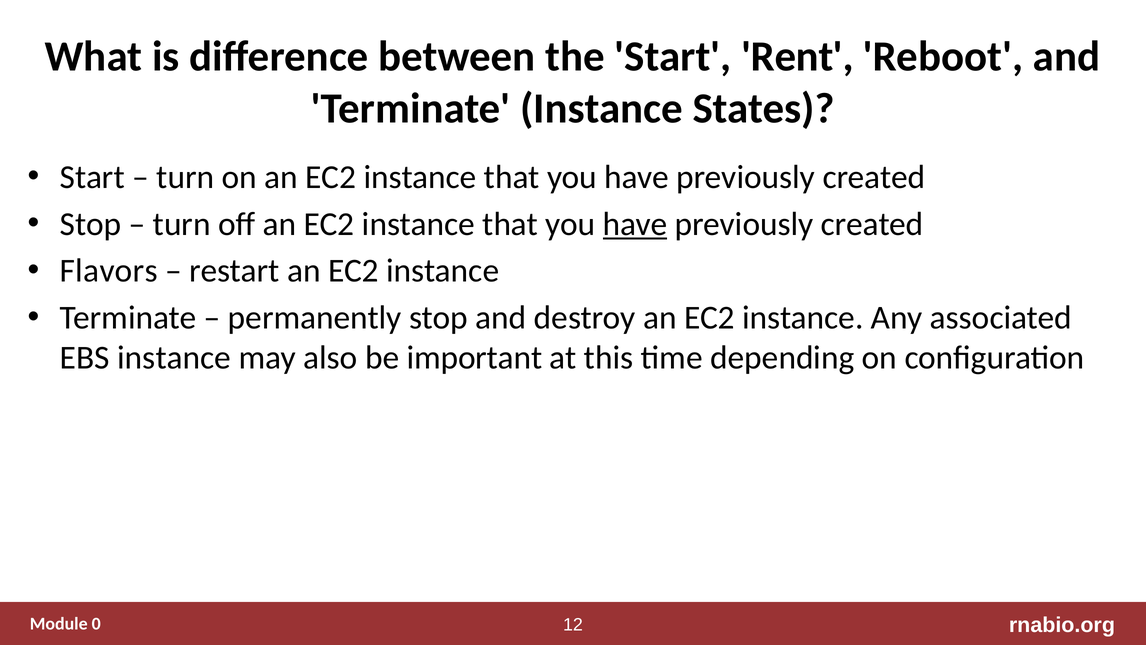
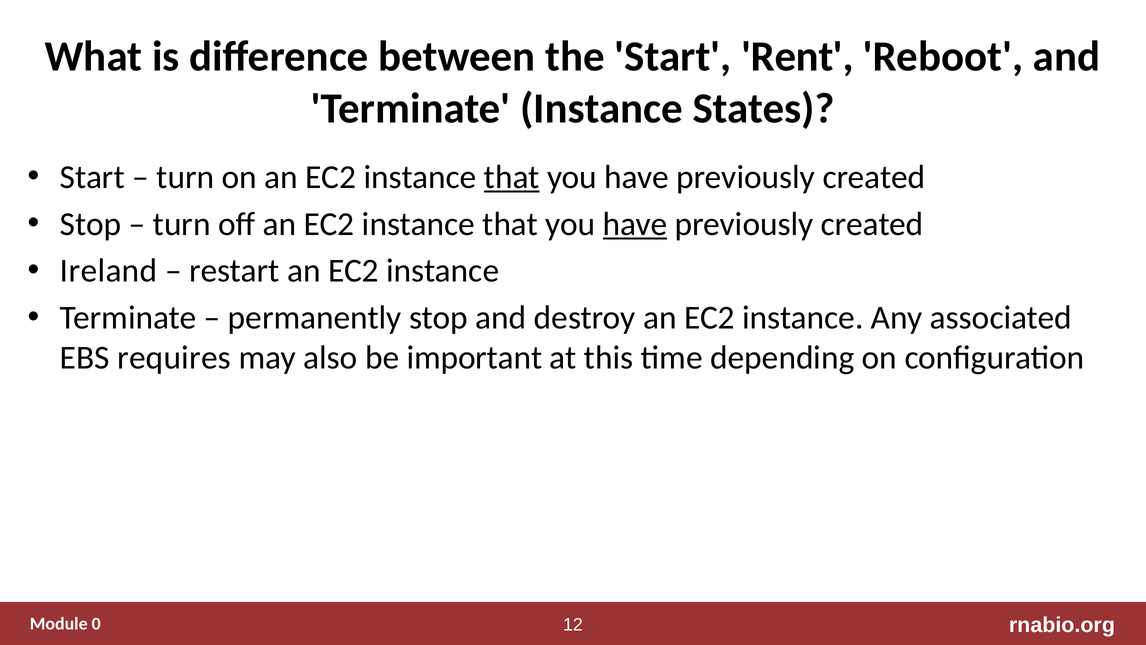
that underline: none -> present (512, 177)
Flavors: Flavors -> Ireland (109, 271)
EBS instance: instance -> requires (174, 358)
